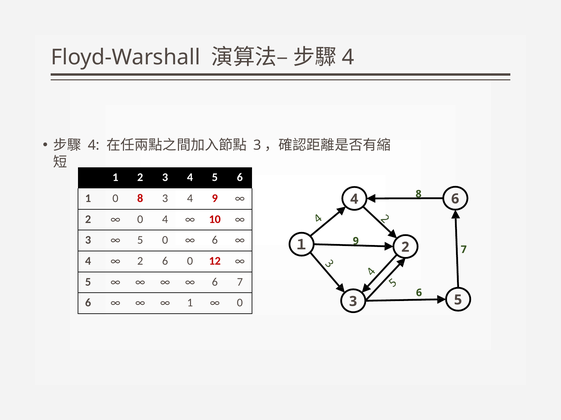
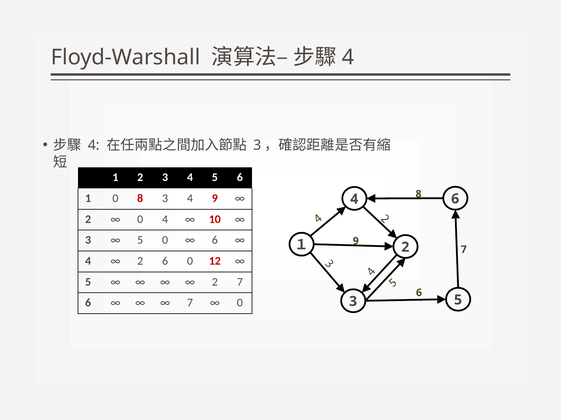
6: 6 -> 2 (215, 282)
1: 1 -> 7 (190, 303)
